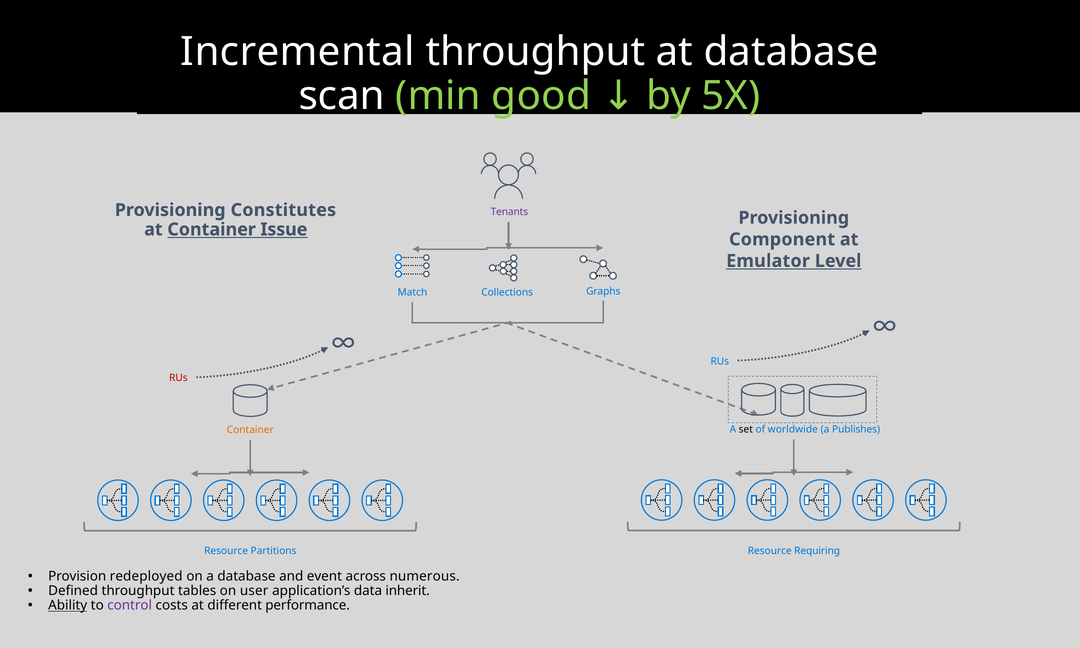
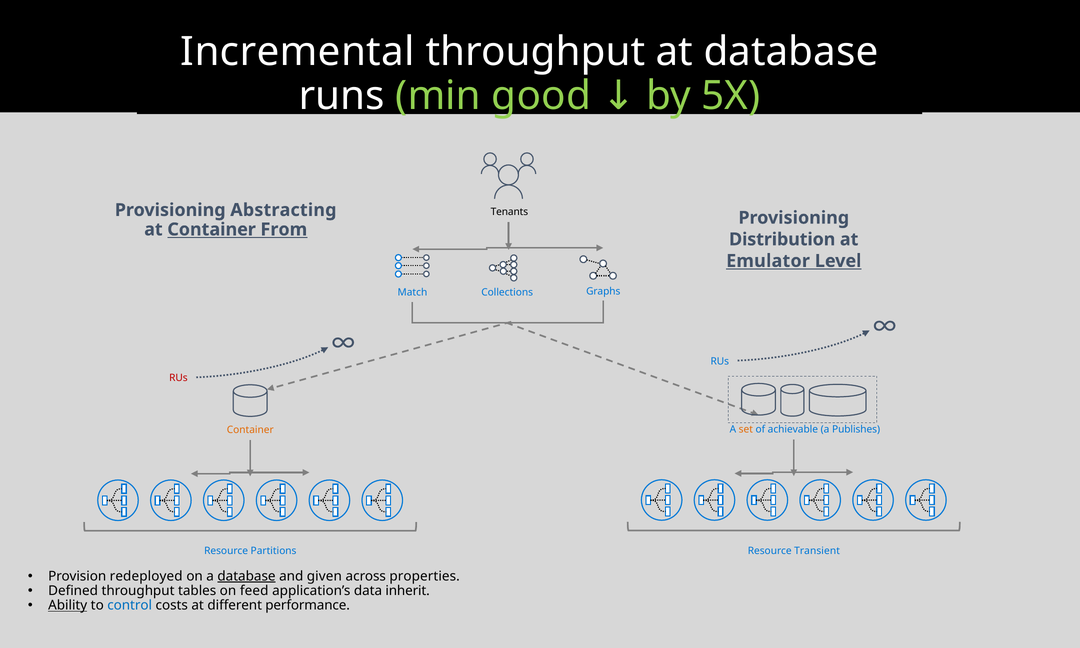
scan: scan -> runs (342, 96)
Constitutes: Constitutes -> Abstracting (283, 210)
Tenants colour: purple -> black (509, 212)
Issue: Issue -> From (284, 229)
Component: Component -> Distribution (782, 239)
set colour: black -> orange (746, 429)
worldwide: worldwide -> achievable (793, 429)
Requiring: Requiring -> Transient (817, 551)
database underline: none -> present (246, 576)
event: event -> given (324, 576)
numerous: numerous -> properties (425, 576)
user: user -> feed (254, 591)
control colour: purple -> blue (130, 605)
